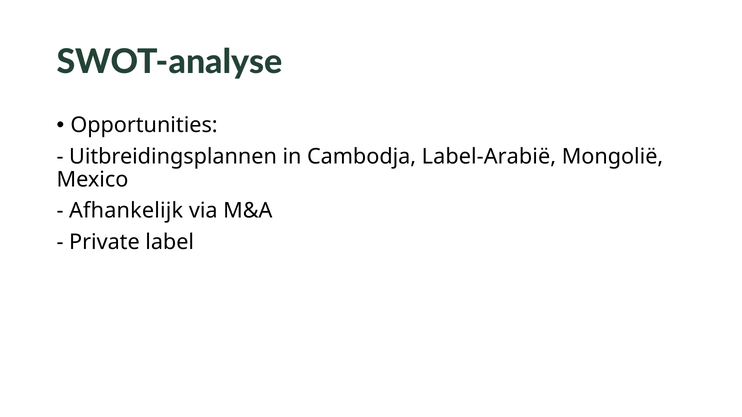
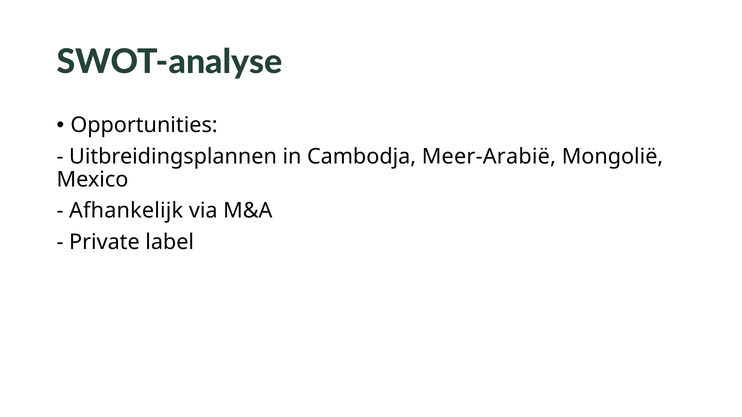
Label-Arabië: Label-Arabië -> Meer-Arabië (489, 157)
